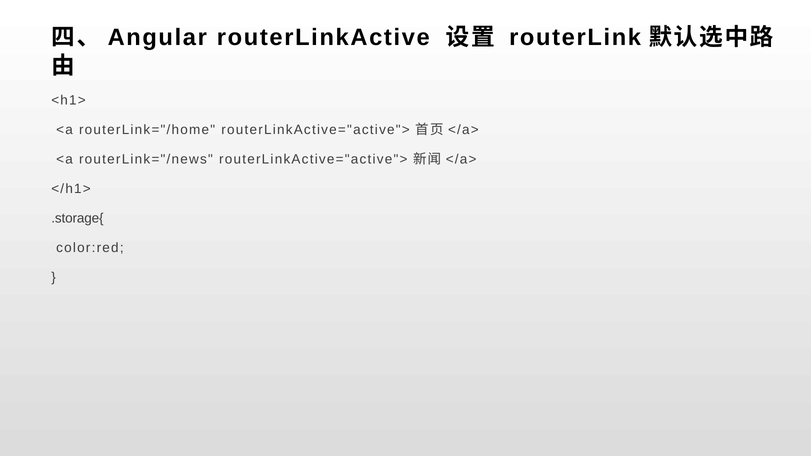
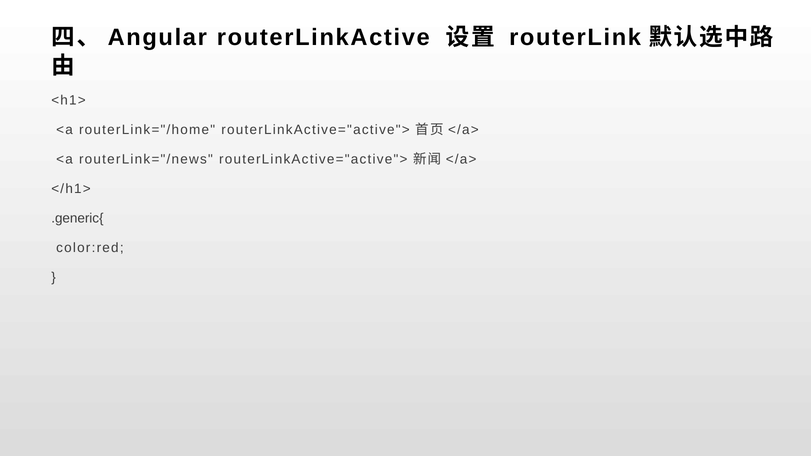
.storage{: .storage{ -> .generic{ (77, 218)
